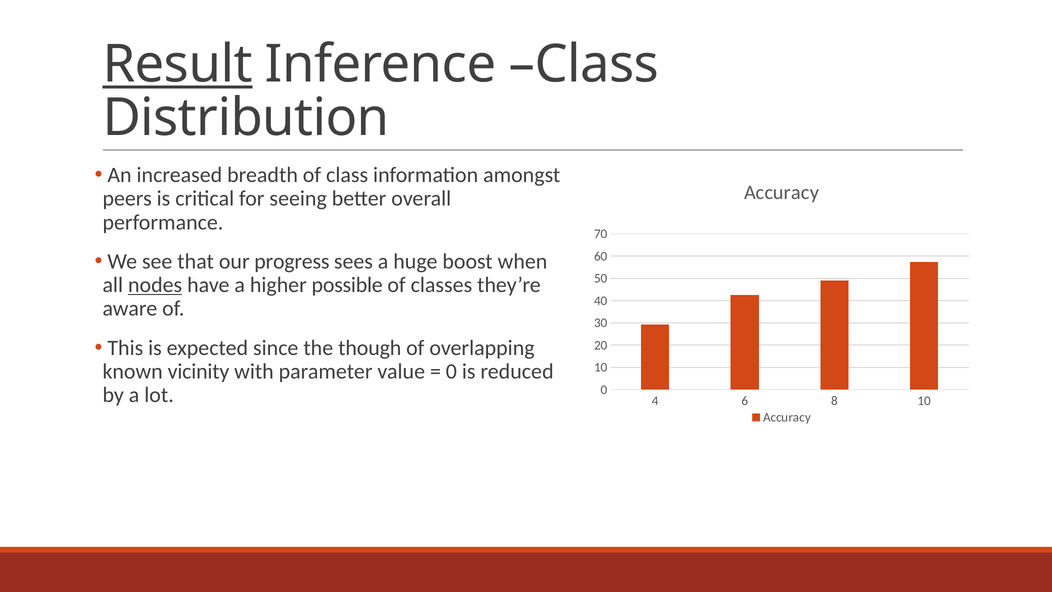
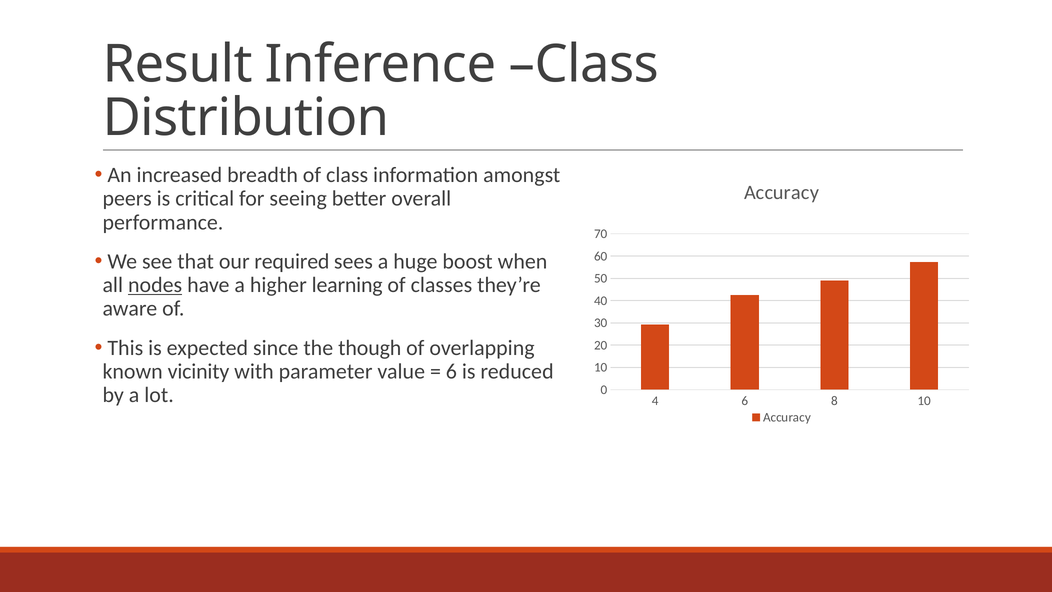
Result underline: present -> none (178, 64)
progress: progress -> required (292, 261)
possible: possible -> learning (347, 285)
0: 0 -> 6 (451, 371)
